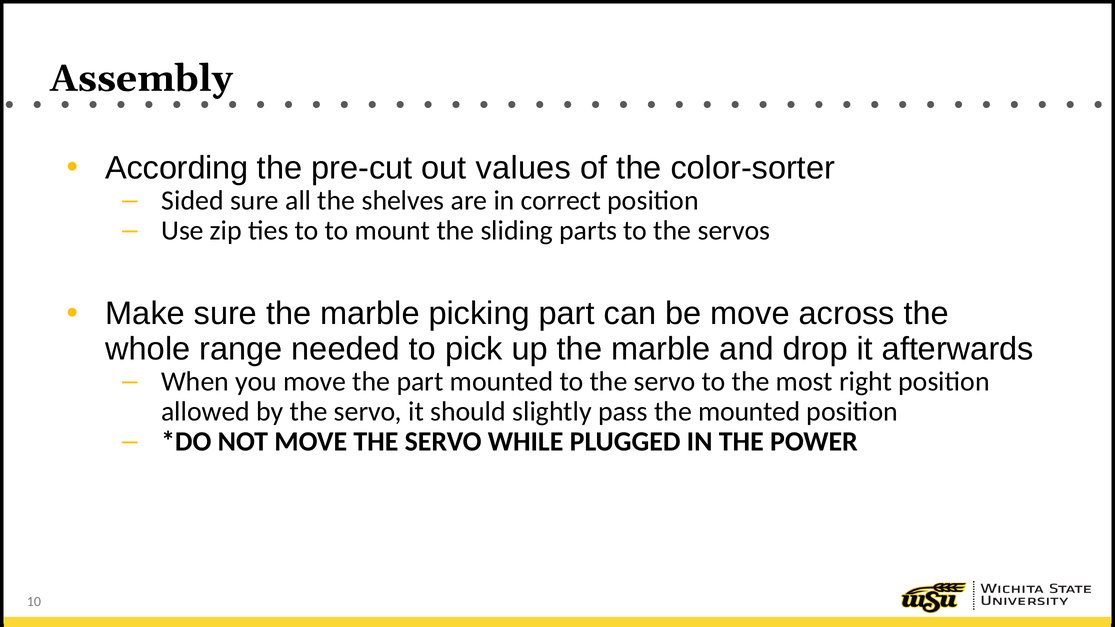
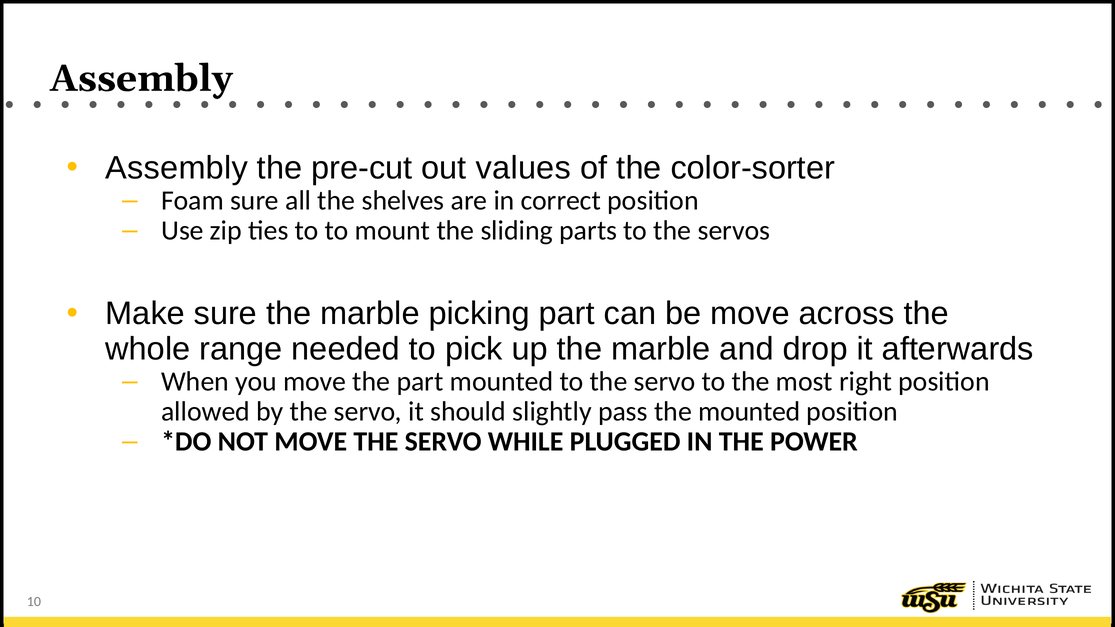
According: According -> Assembly (177, 168)
Sided: Sided -> Foam (193, 201)
